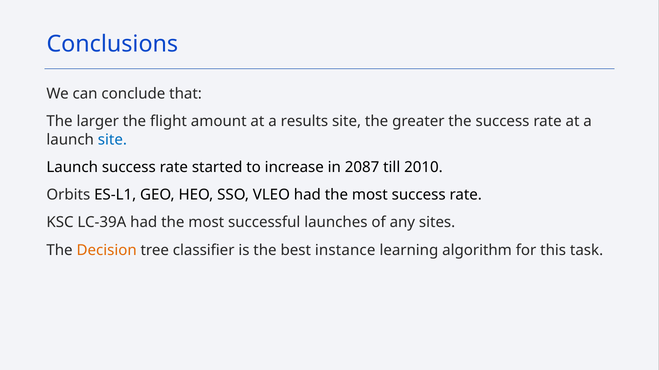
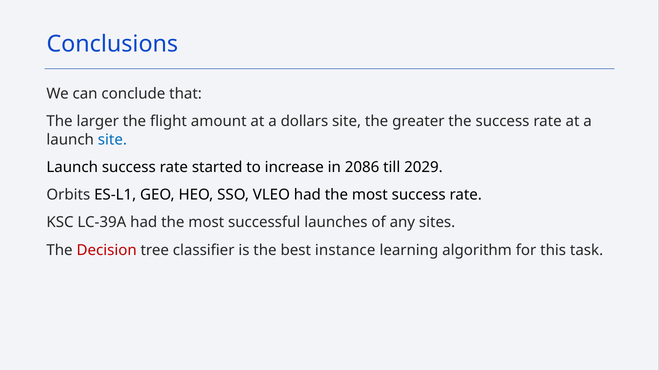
results: results -> dollars (304, 122)
2087: 2087 -> 2086 (362, 168)
2010: 2010 -> 2029 (423, 168)
Decision colour: orange -> red (107, 251)
